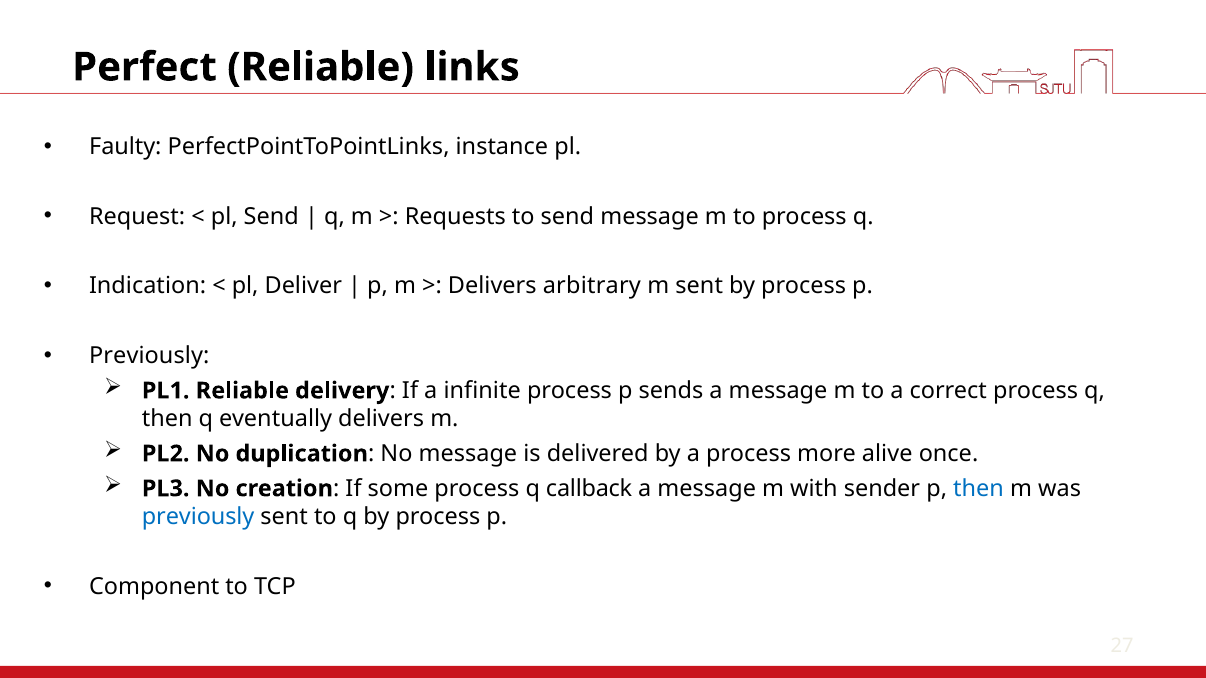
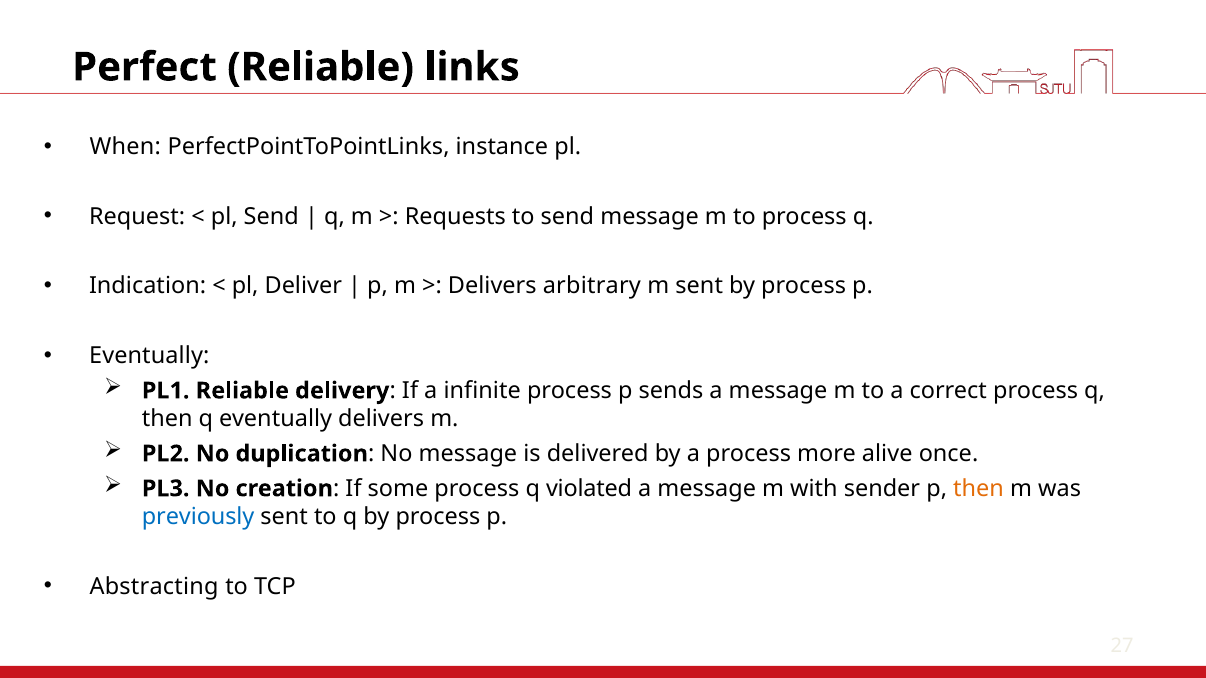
Faulty: Faulty -> When (125, 147)
Previously: Previously -> Eventually (149, 356)
callback: callback -> violated (589, 489)
then colour: blue -> orange (979, 489)
Component: Component -> Abstracting (154, 587)
